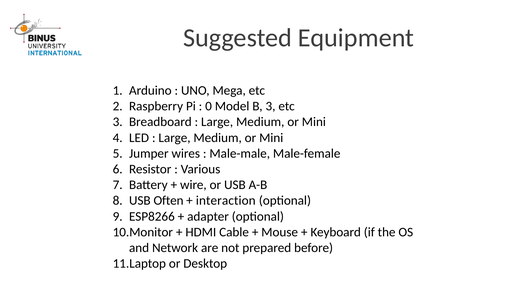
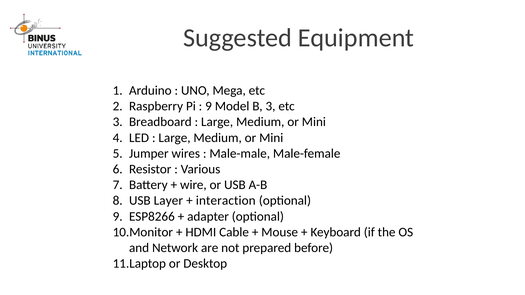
0: 0 -> 9 (209, 106)
Often: Often -> Layer (168, 201)
